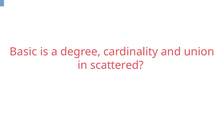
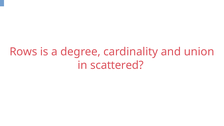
Basic: Basic -> Rows (23, 52)
